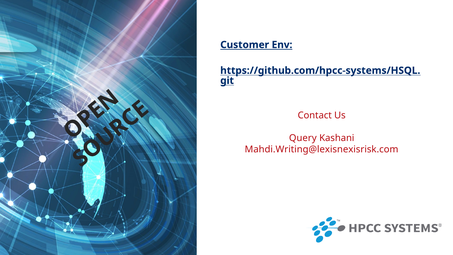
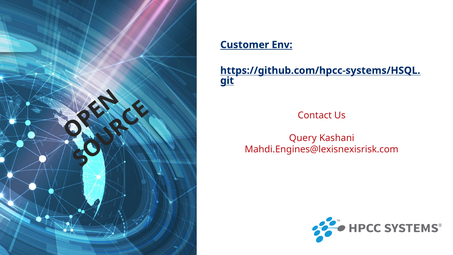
Mahdi.Writing@lexisnexisrisk.com: Mahdi.Writing@lexisnexisrisk.com -> Mahdi.Engines@lexisnexisrisk.com (322, 149)
